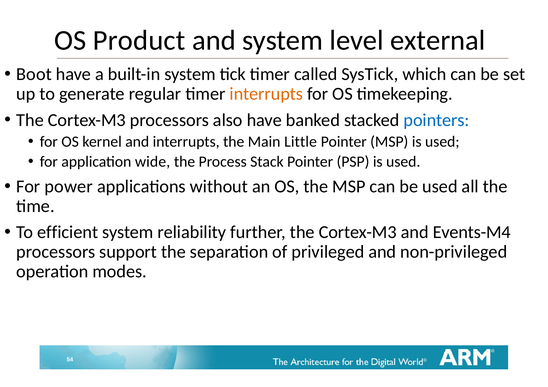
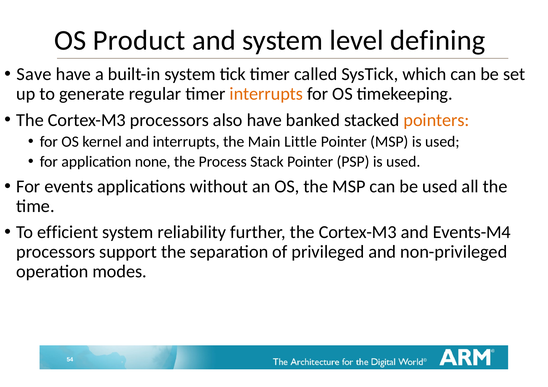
external: external -> defining (438, 40)
Boot: Boot -> Save (34, 74)
pointers colour: blue -> orange (437, 120)
wide: wide -> none (153, 162)
power: power -> events (69, 186)
